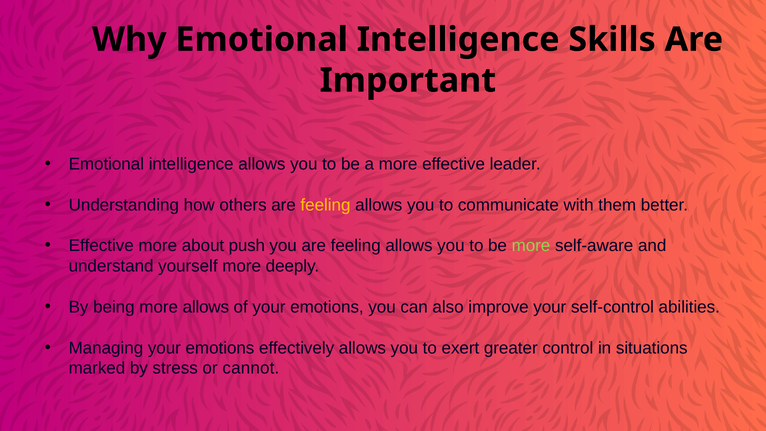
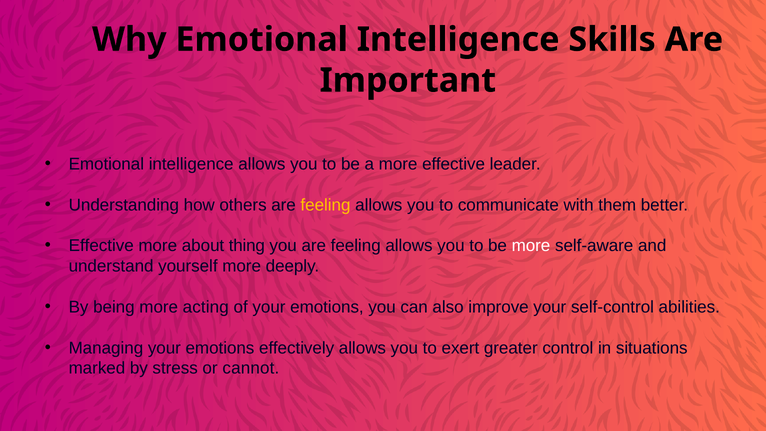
push: push -> thing (247, 246)
more colour: light green -> white (531, 246)
more allows: allows -> acting (206, 307)
